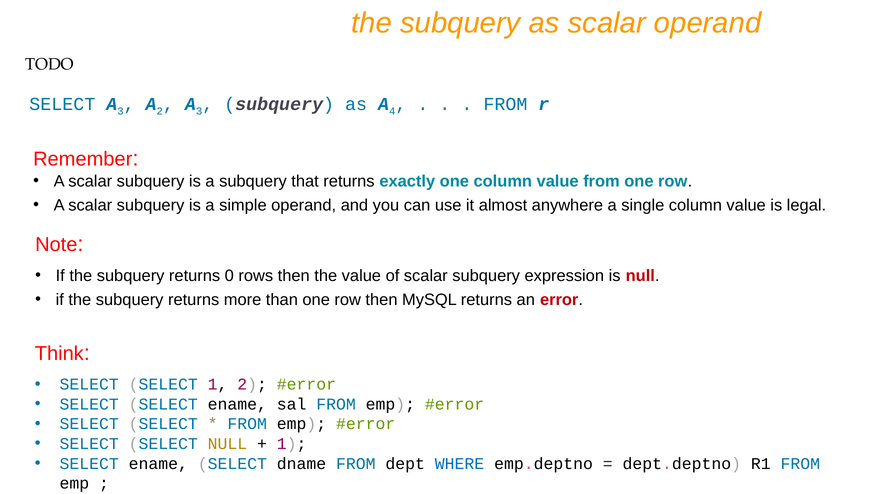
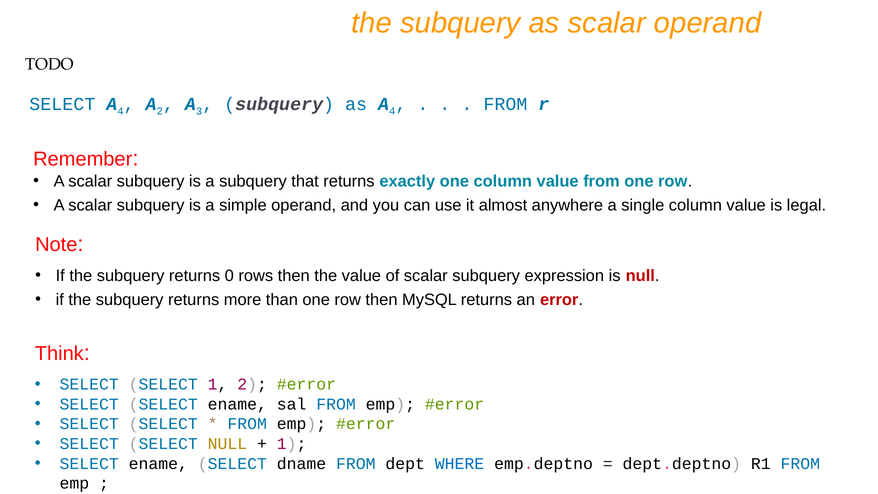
SELECT A 3: 3 -> 4 (120, 111)
